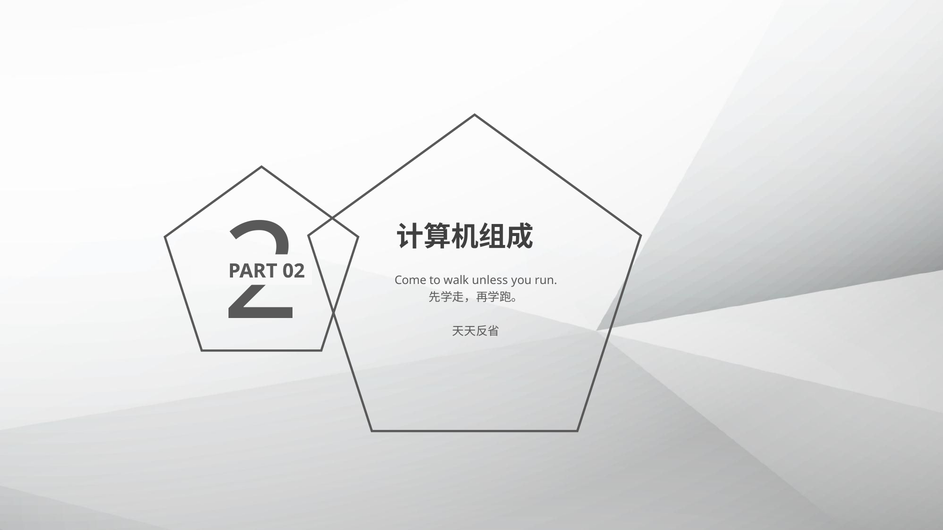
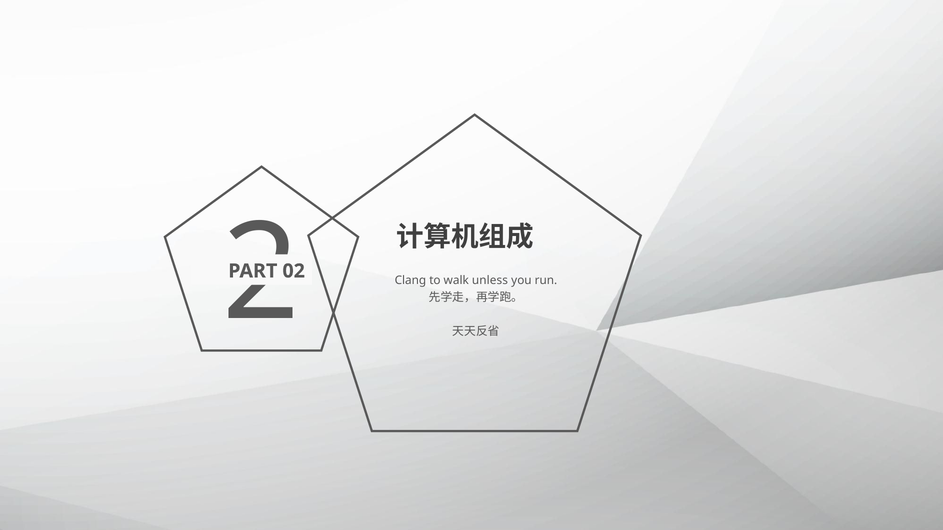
Come: Come -> Clang (410, 281)
